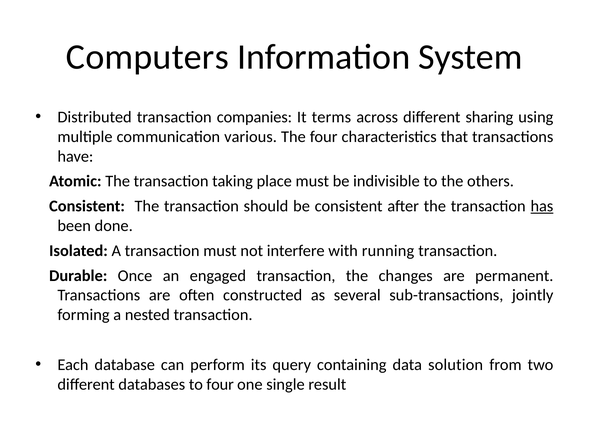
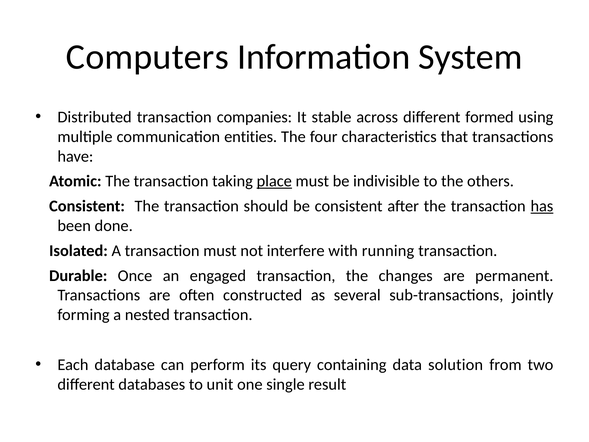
terms: terms -> stable (332, 117)
sharing: sharing -> formed (489, 117)
various: various -> entities (251, 137)
place underline: none -> present (274, 181)
to four: four -> unit (220, 384)
